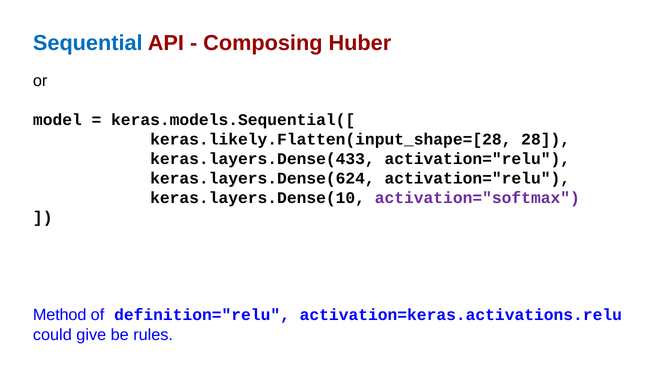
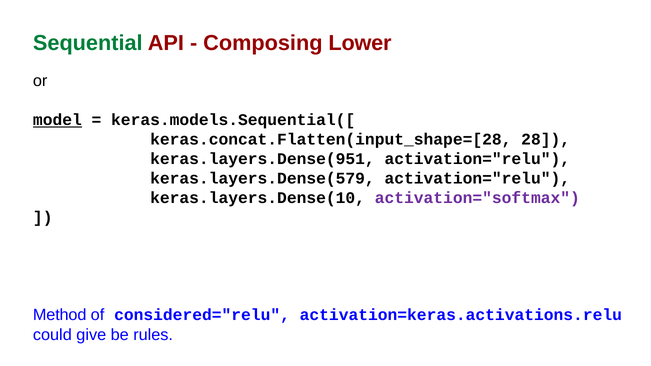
Sequential colour: blue -> green (88, 43)
Huber: Huber -> Lower (360, 43)
model underline: none -> present (57, 120)
keras.likely.Flatten(input_shape=[28: keras.likely.Flatten(input_shape=[28 -> keras.concat.Flatten(input_shape=[28 (331, 140)
keras.layers.Dense(433: keras.layers.Dense(433 -> keras.layers.Dense(951 (262, 159)
keras.layers.Dense(624: keras.layers.Dense(624 -> keras.layers.Dense(579 (262, 179)
definition="relu: definition="relu -> considered="relu (202, 315)
